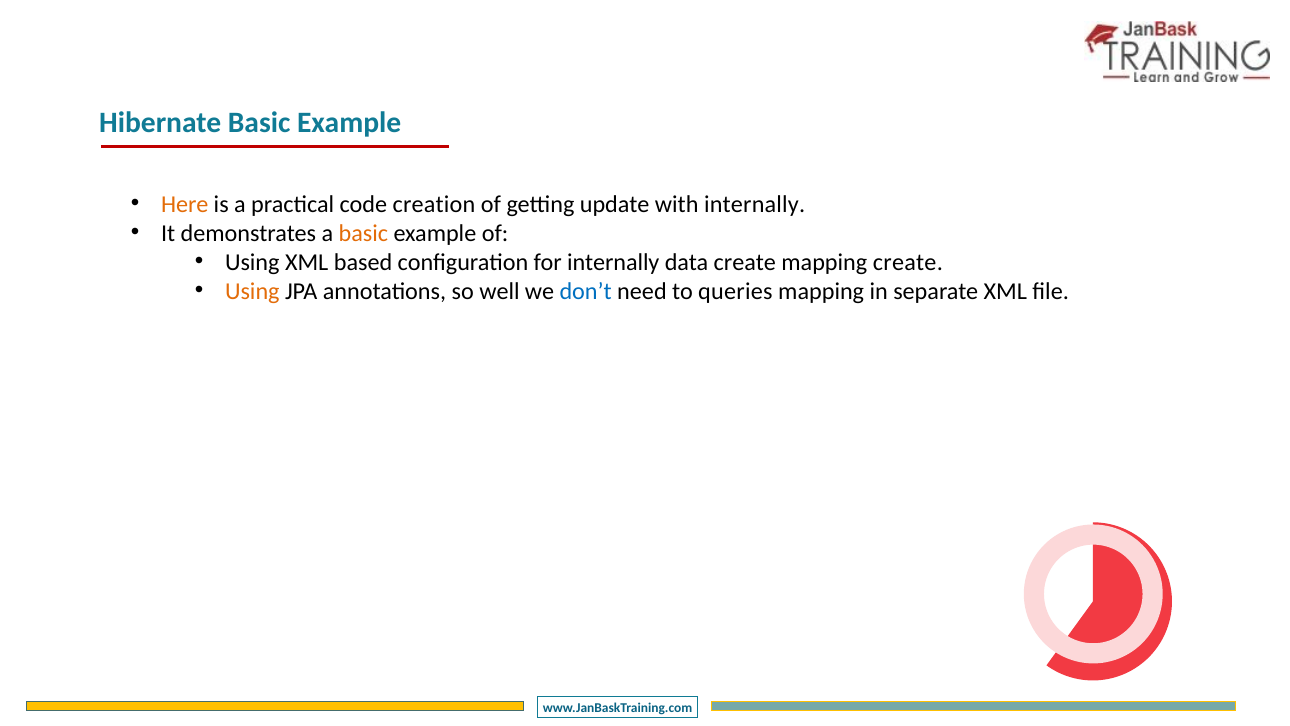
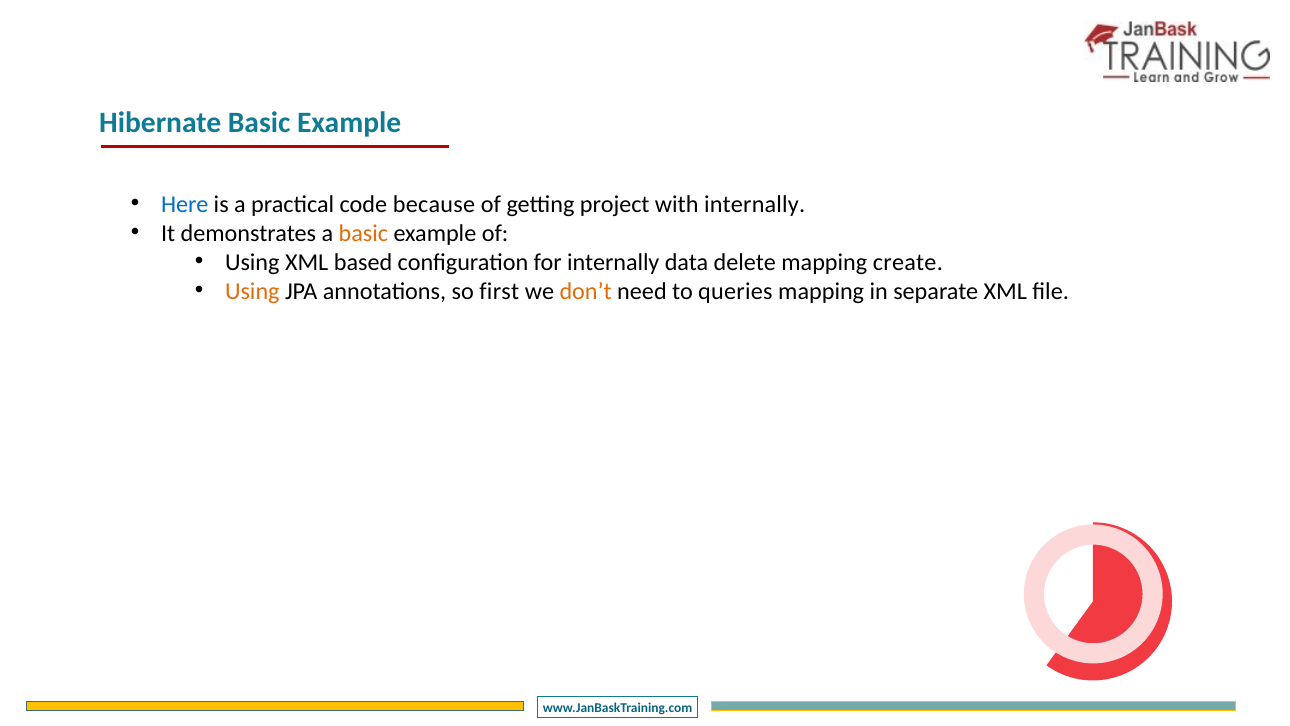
Here colour: orange -> blue (185, 204)
creation: creation -> because (434, 204)
update: update -> project (615, 204)
data create: create -> delete (745, 262)
well: well -> first (499, 291)
don’t colour: blue -> orange (586, 291)
